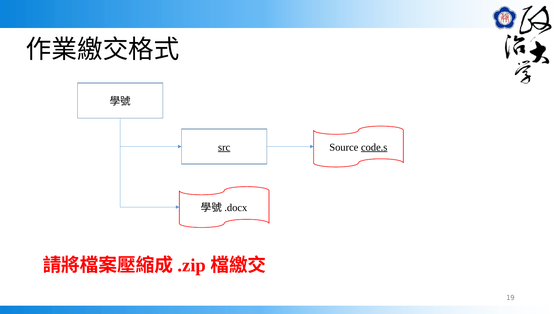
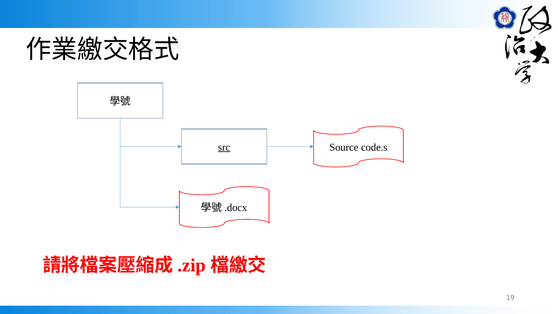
code.s underline: present -> none (374, 147)
